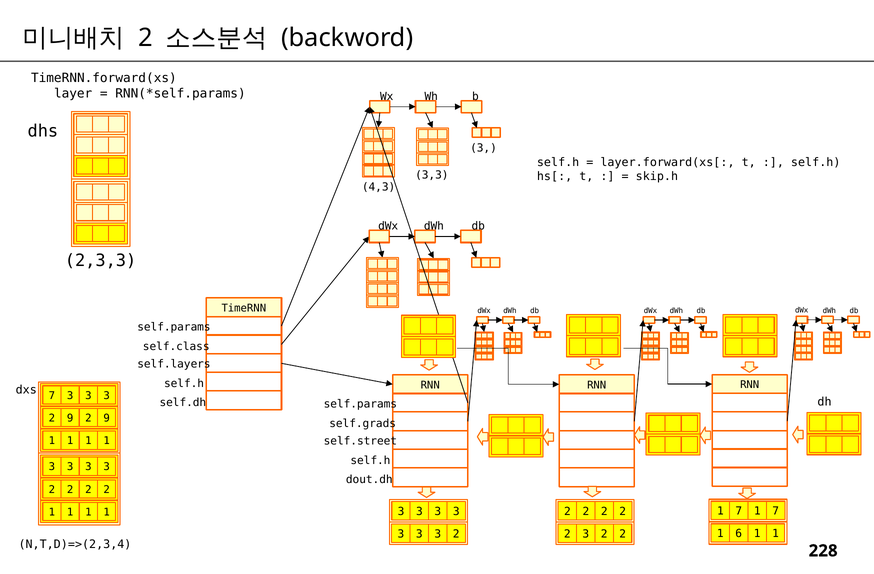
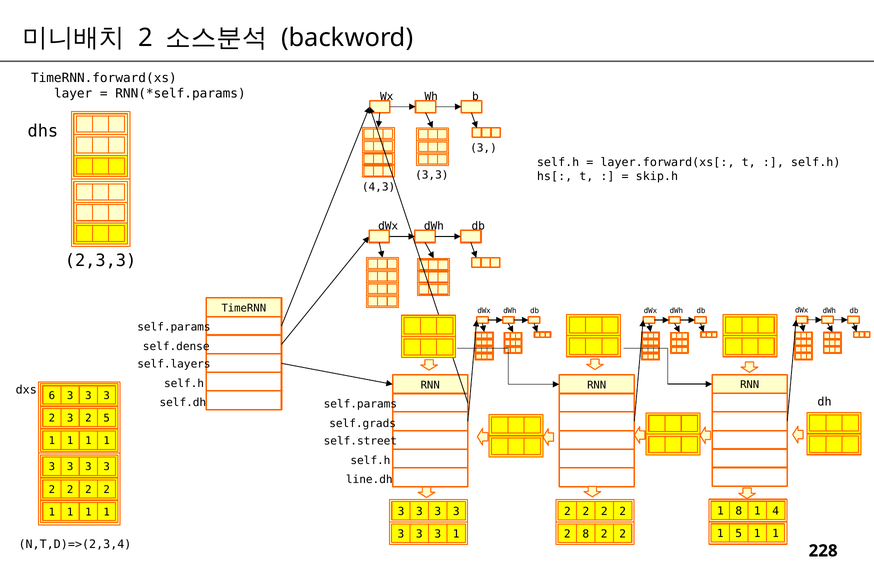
self.class: self.class -> self.dense (176, 347)
dxs 7: 7 -> 6 (52, 396)
9: 9 -> 3 (70, 418)
9: 9 -> 5 (107, 418)
dout.dh: dout.dh -> line.dh (369, 479)
7: 7 -> 8 (739, 511)
7: 7 -> 4 (776, 511)
1 6: 6 -> 5 (739, 534)
2: 2 -> 1 (456, 534)
2 3: 3 -> 8 (586, 534)
